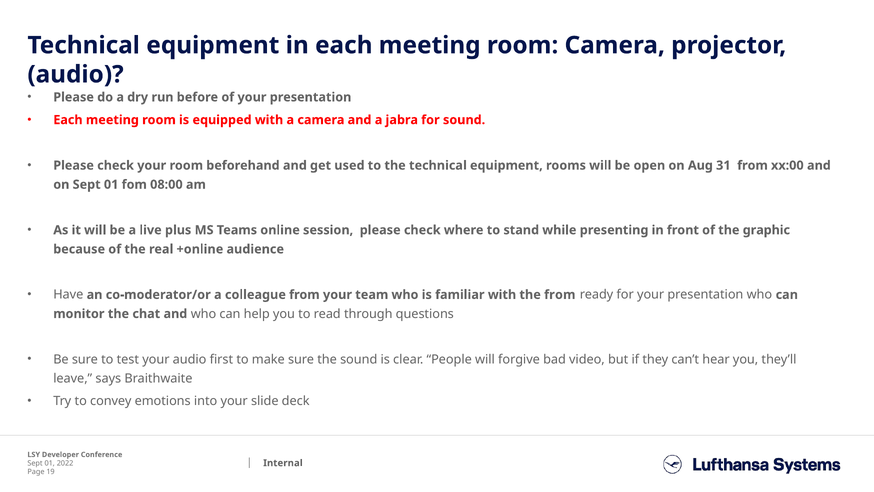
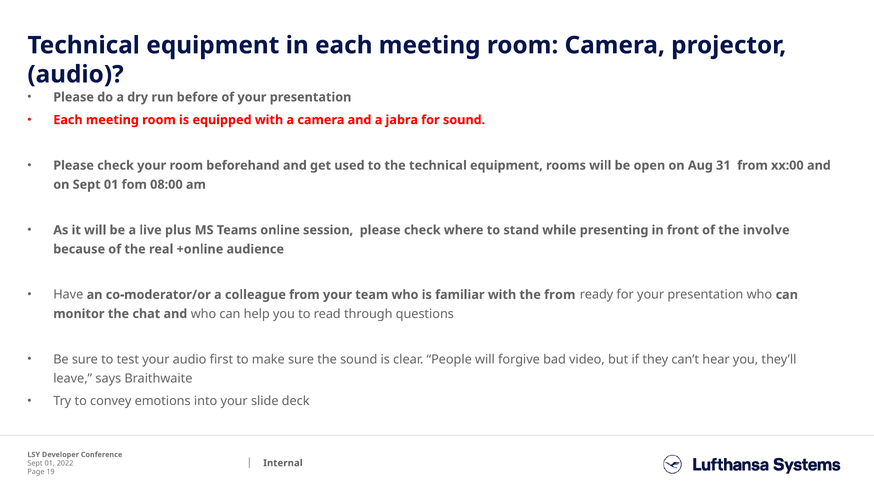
graphic: graphic -> involve (766, 230)
